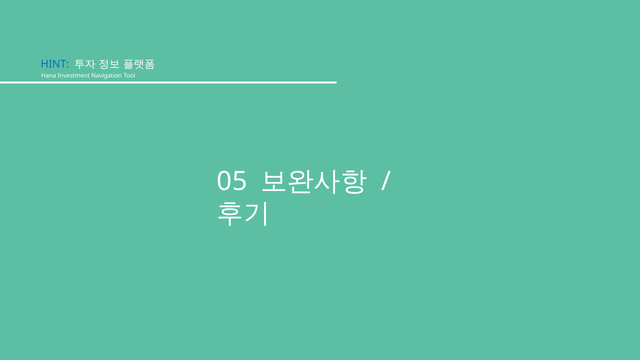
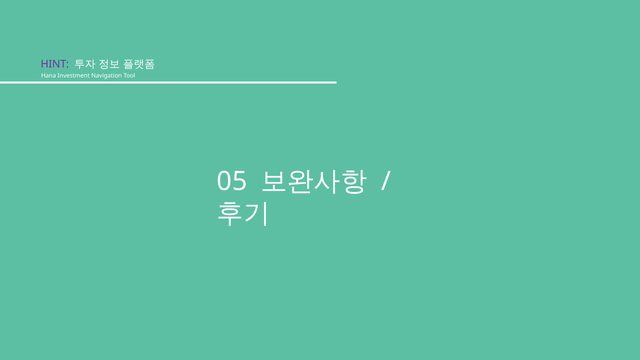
HINT colour: blue -> purple (55, 64)
